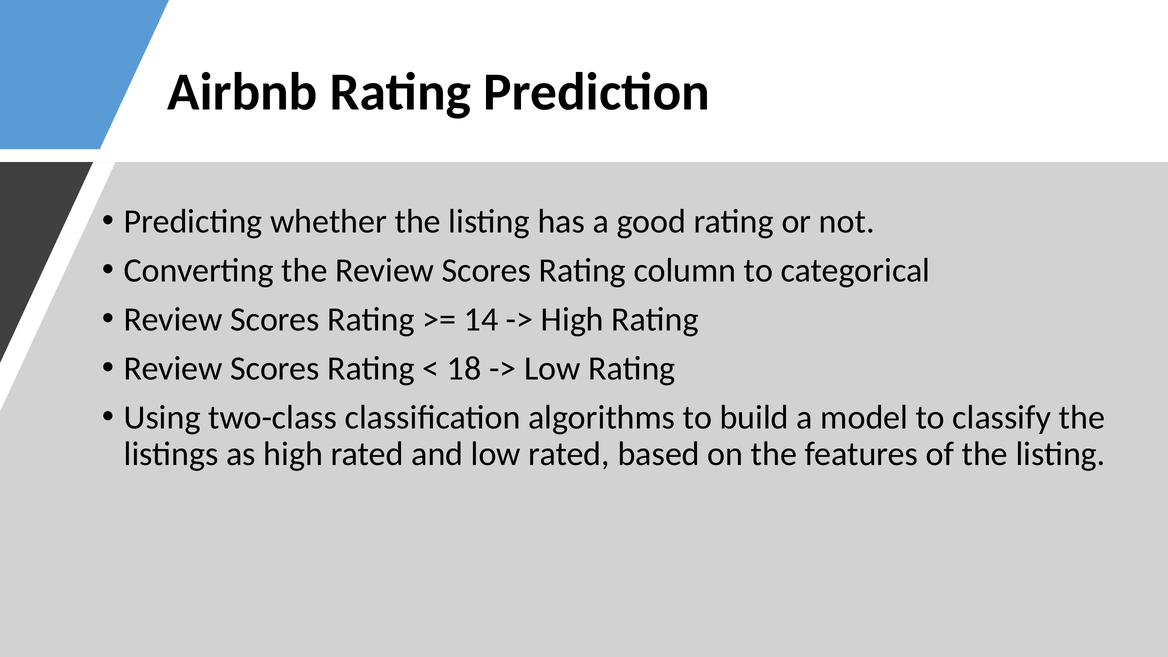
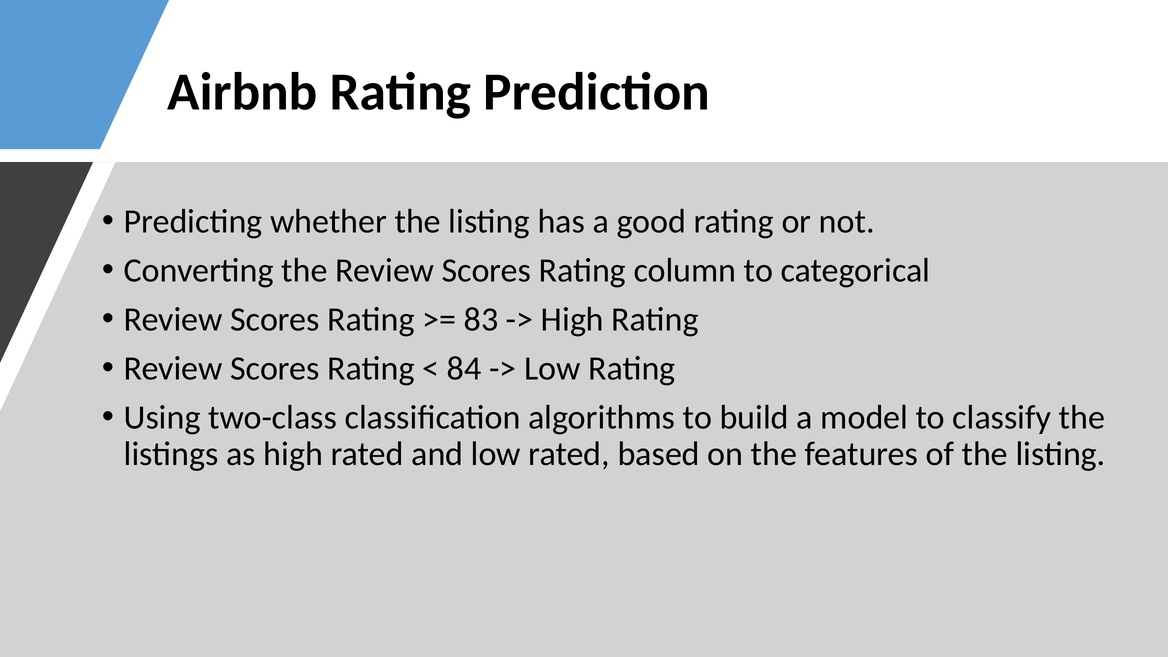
14: 14 -> 83 (481, 319)
18: 18 -> 84 (464, 368)
